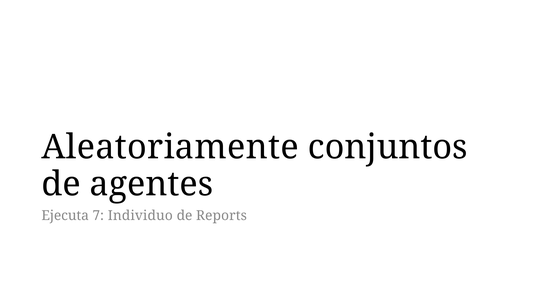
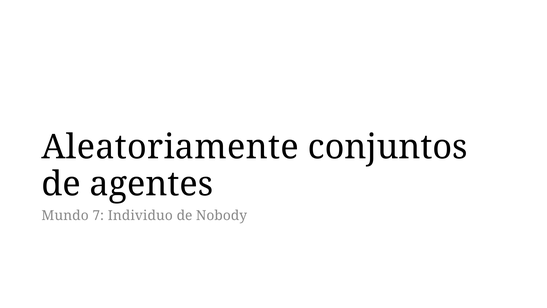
Ejecuta: Ejecuta -> Mundo (65, 215)
Reports: Reports -> Nobody (221, 215)
